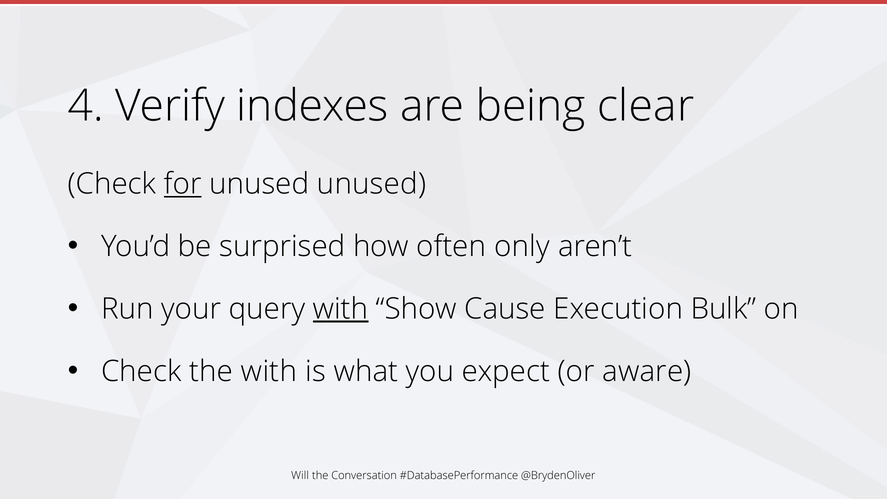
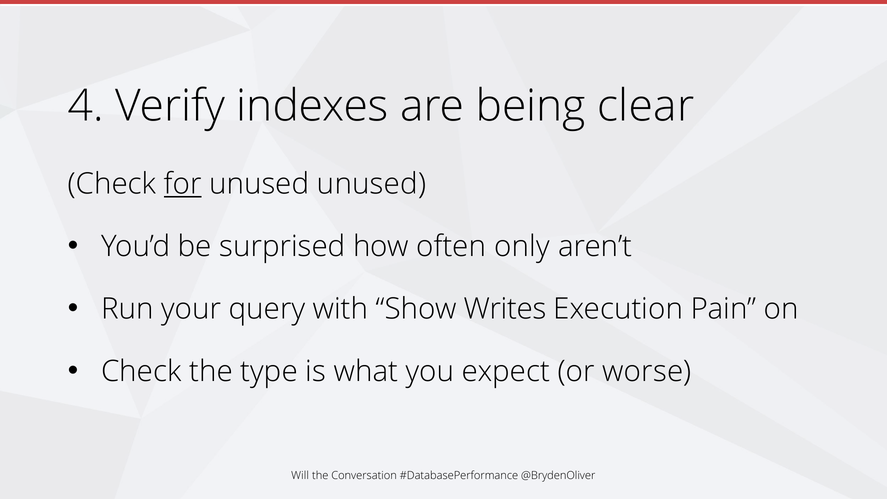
with underline: present -> none (341, 309)
Cause: Cause -> Writes (505, 309)
Bulk: Bulk -> Pain (723, 309)
the with: with -> type (269, 371)
aware: aware -> worse (647, 371)
